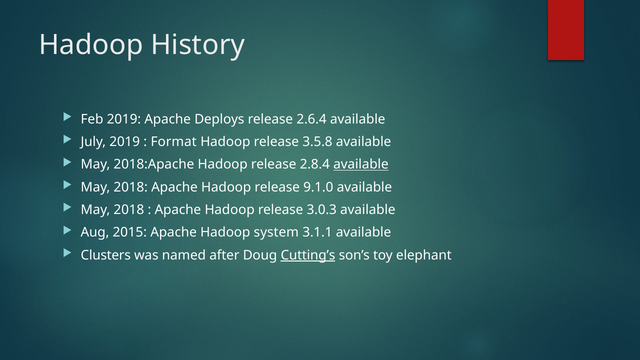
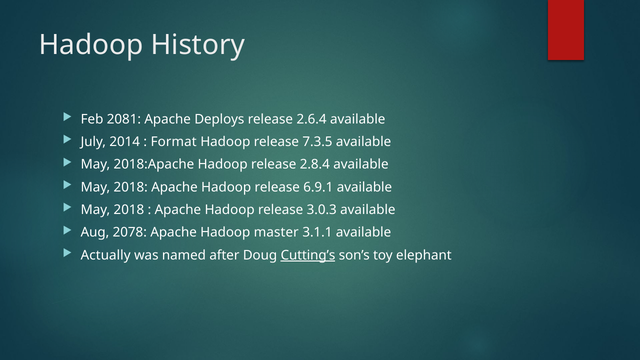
Feb 2019: 2019 -> 2081 (124, 119)
July 2019: 2019 -> 2014 (125, 142)
3.5.8: 3.5.8 -> 7.3.5 (317, 142)
available underline: present -> none (361, 164)
9.1.0: 9.1.0 -> 6.9.1 (318, 187)
2015: 2015 -> 2078 (130, 232)
system: system -> master (276, 232)
Clusters: Clusters -> Actually (106, 255)
